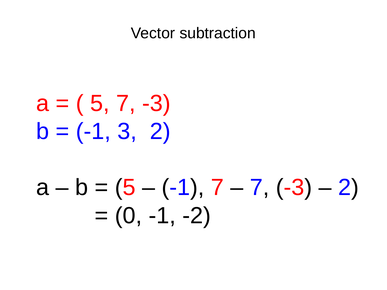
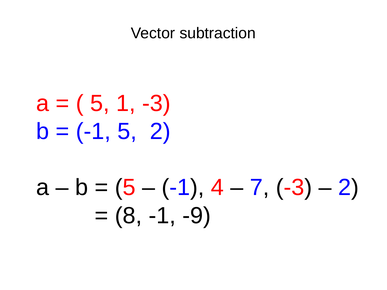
5 7: 7 -> 1 (126, 103)
-1 3: 3 -> 5 (127, 131)
-1 7: 7 -> 4 (217, 188)
0: 0 -> 8 (128, 216)
-2: -2 -> -9 (197, 216)
